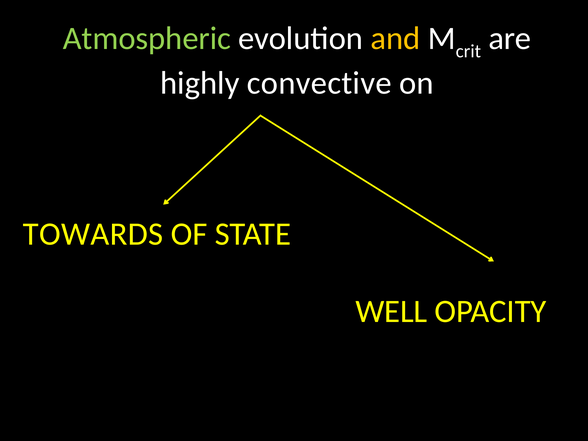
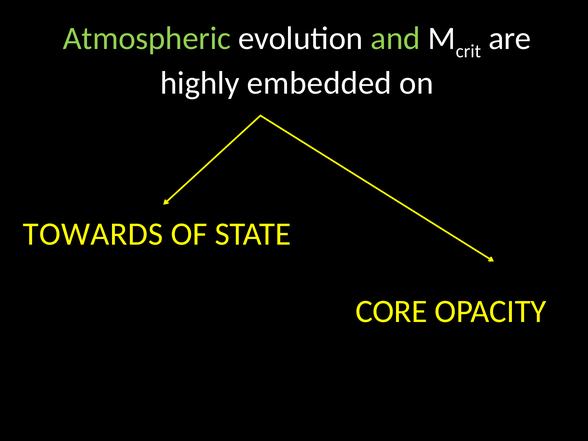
and colour: yellow -> light green (395, 38)
convective: convective -> embedded (319, 83)
WELL: WELL -> CORE (391, 311)
